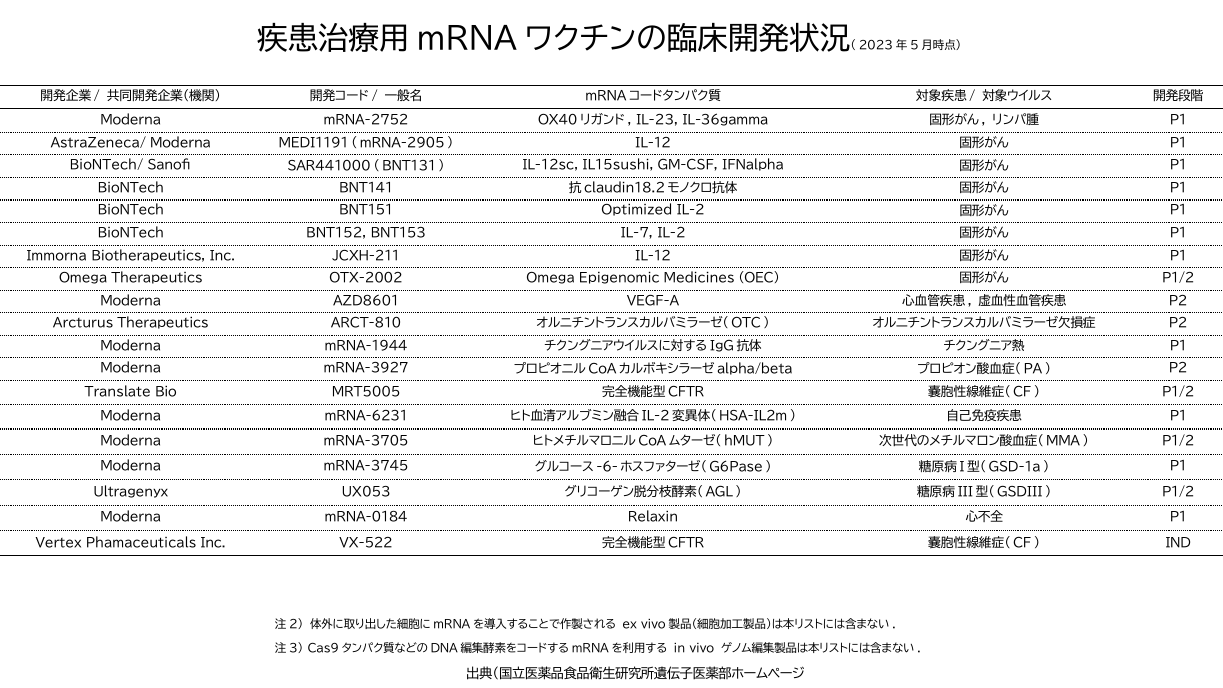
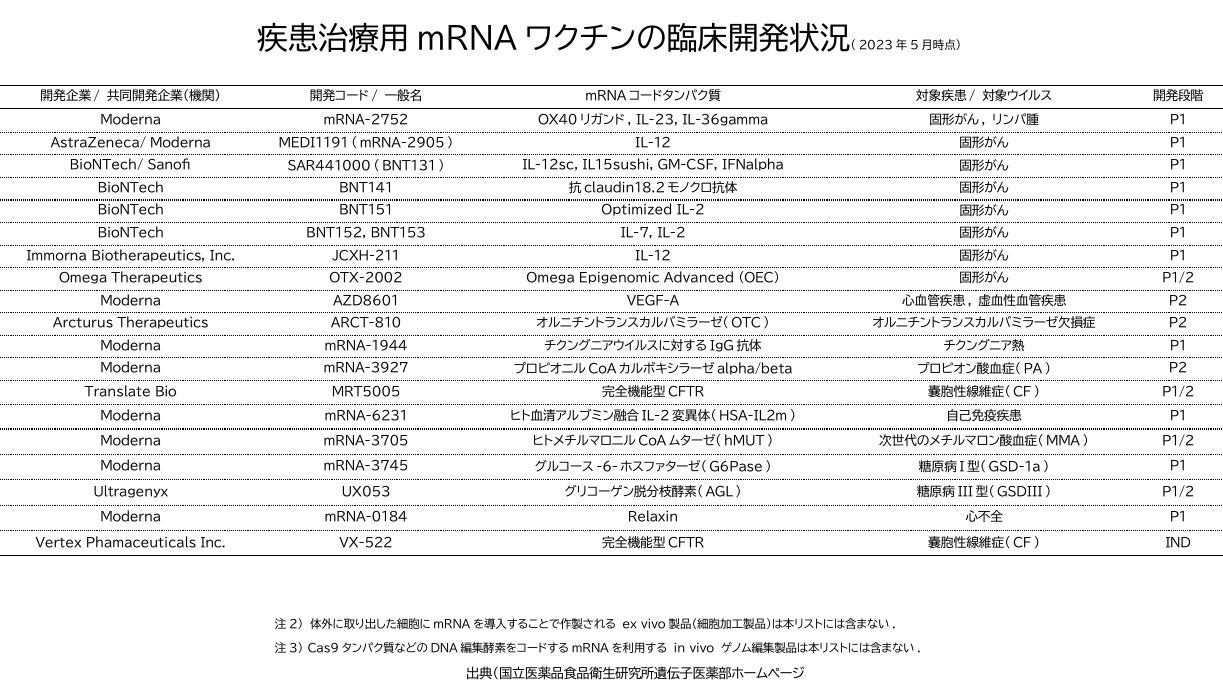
Medicines: Medicines -> Advanced (699, 278)
